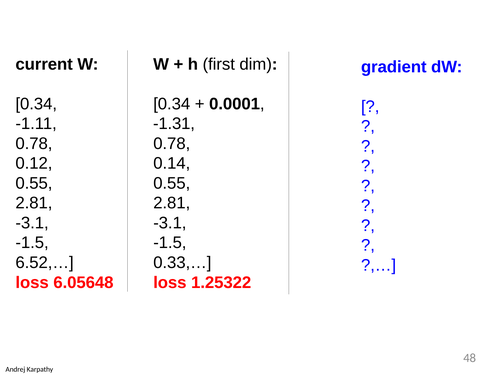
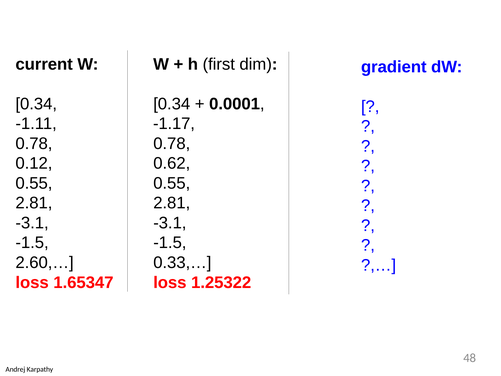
-1.31: -1.31 -> -1.17 (174, 124)
0.14: 0.14 -> 0.62 (172, 163)
6.52,…: 6.52,… -> 2.60,… (45, 262)
6.05648: 6.05648 -> 1.65347 (83, 282)
